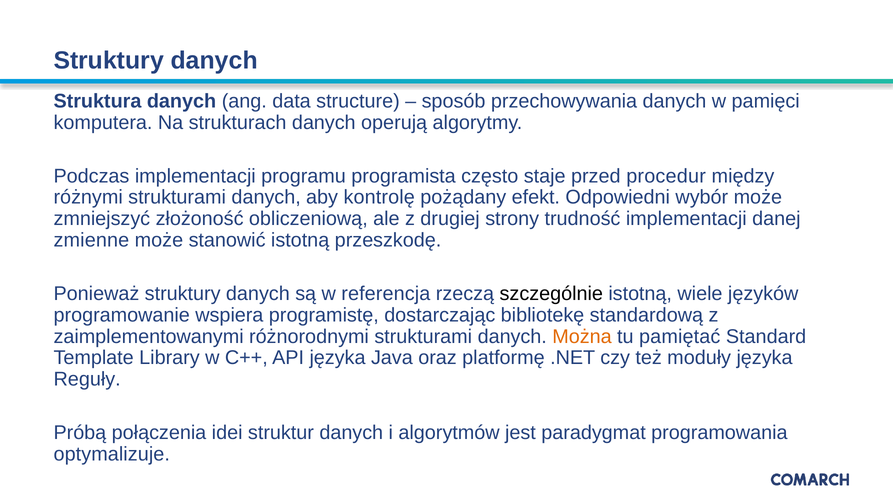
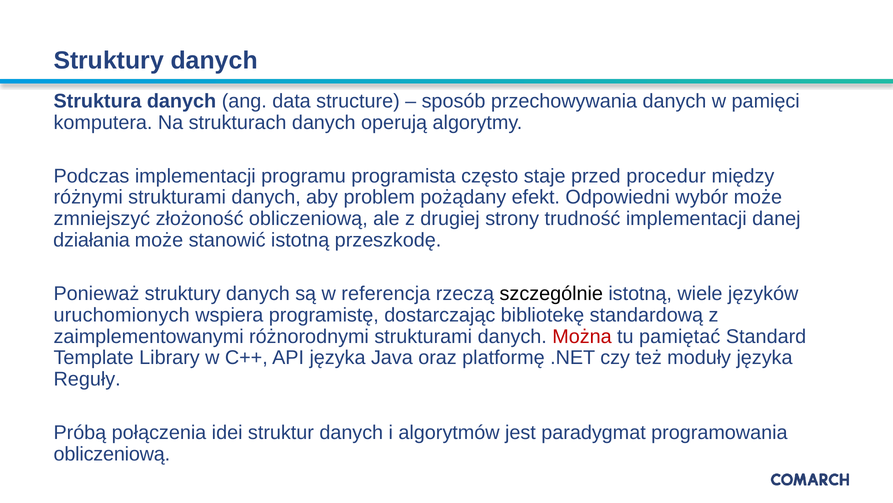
kontrolę: kontrolę -> problem (379, 197)
zmienne: zmienne -> działania (92, 240)
programowanie: programowanie -> uruchomionych (122, 315)
Można colour: orange -> red (582, 336)
optymalizuje: optymalizuje -> obliczeniową (112, 453)
